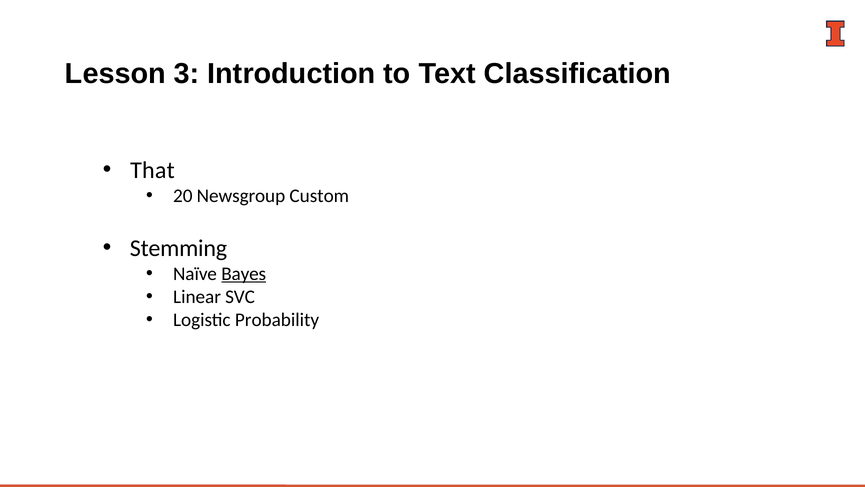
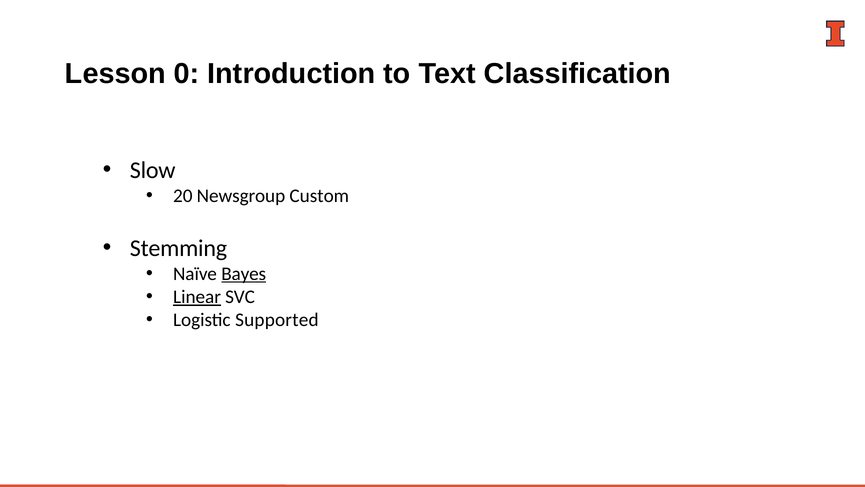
3: 3 -> 0 (187, 74)
That: That -> Slow (153, 170)
Linear underline: none -> present (197, 297)
Probability: Probability -> Supported (277, 320)
